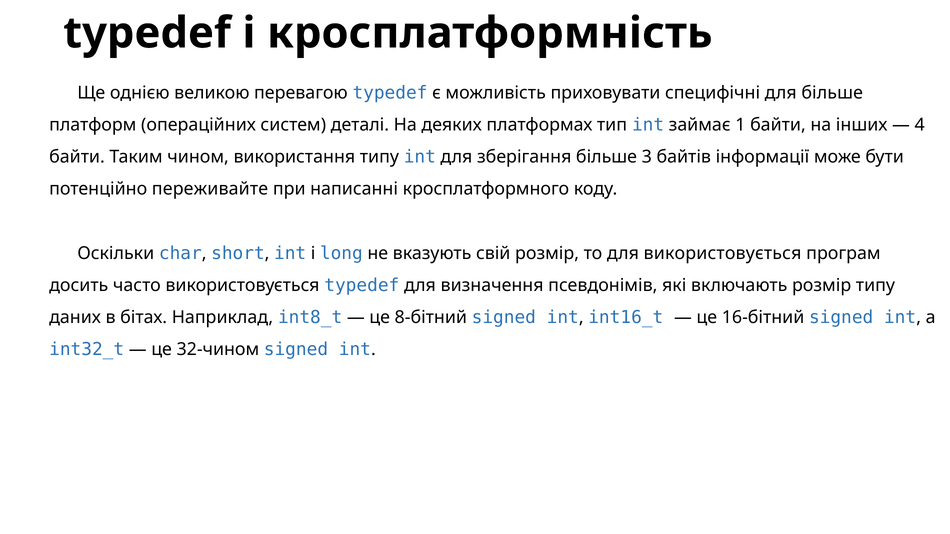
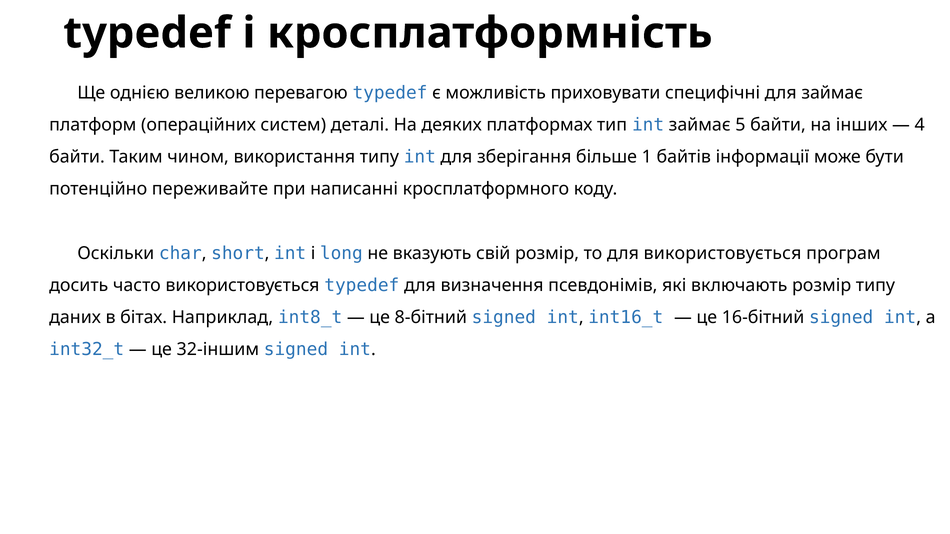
для більше: більше -> займає (832, 93)
1: 1 -> 5 (740, 125)
3: 3 -> 1 (647, 157)
32-чином: 32-чином -> 32-іншим (218, 349)
